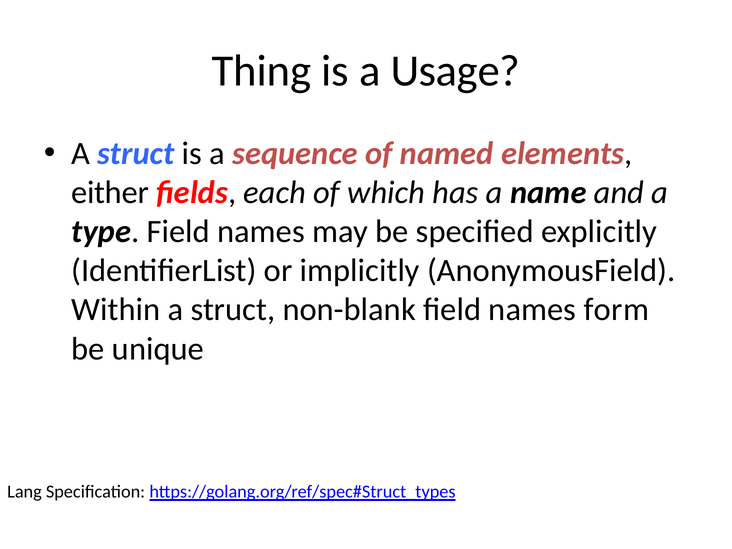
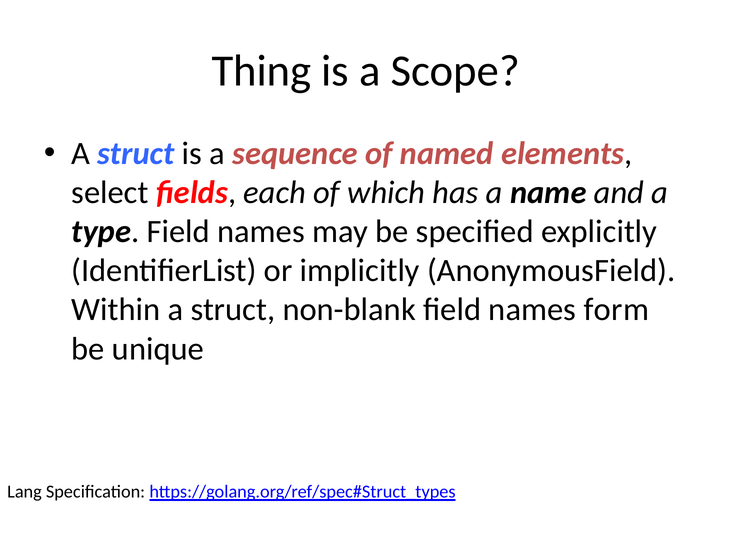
Usage: Usage -> Scope (455, 71)
either: either -> select (110, 193)
